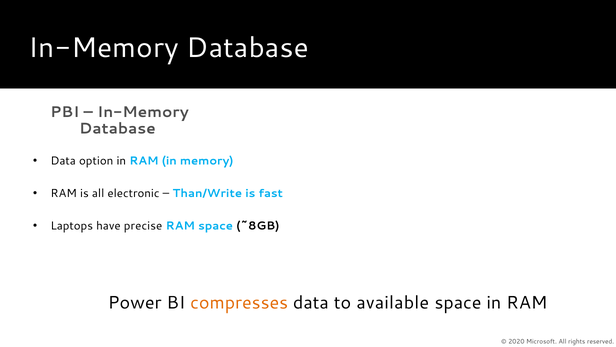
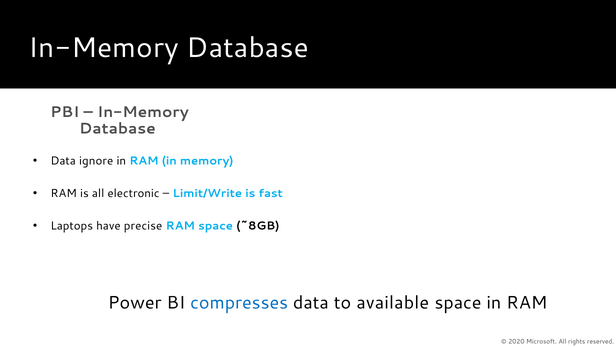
option: option -> ignore (96, 160)
Than/Write: Than/Write -> Limit/Write (207, 193)
compresses colour: orange -> blue (239, 303)
